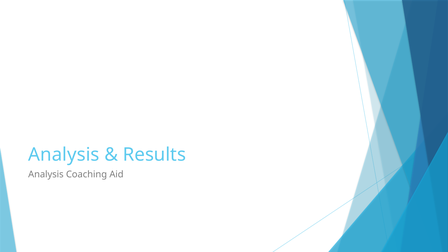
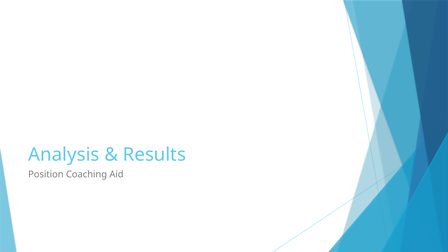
Analysis: Analysis -> Position (46, 174)
